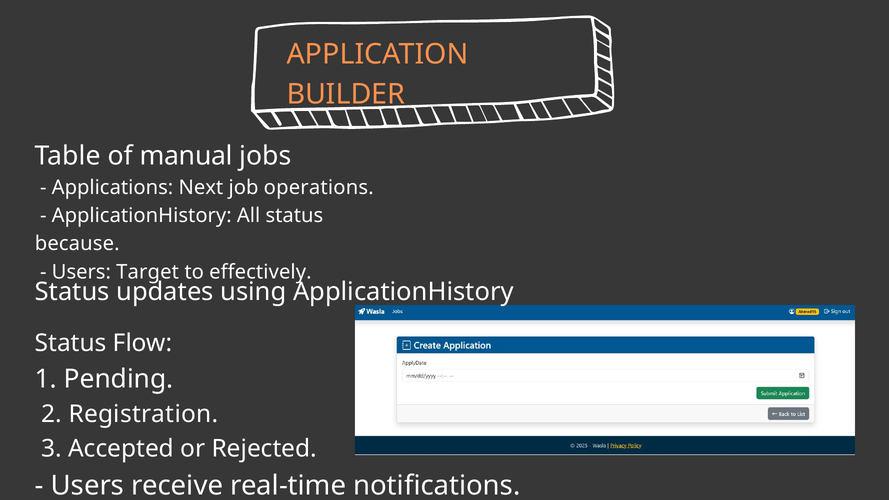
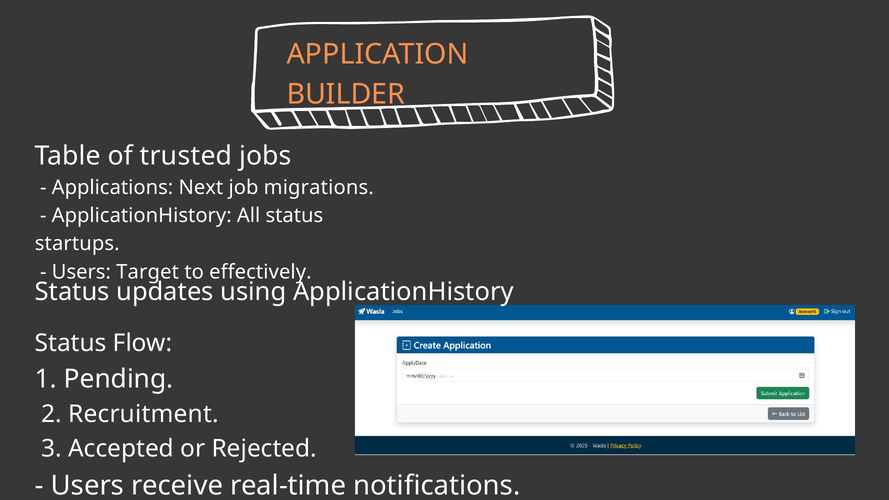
manual: manual -> trusted (186, 156)
operations: operations -> migrations (319, 187)
because: because -> startups (77, 244)
Registration: Registration -> Recruitment (143, 414)
